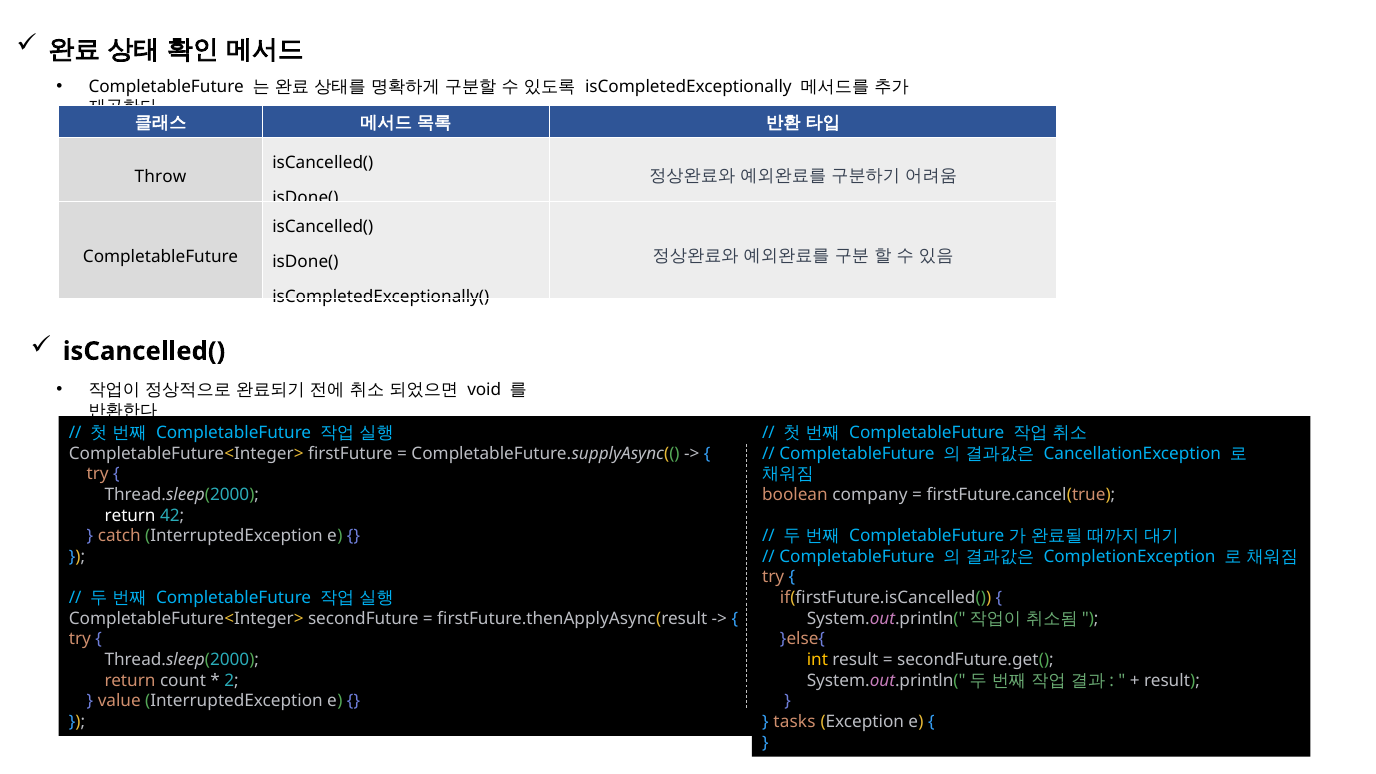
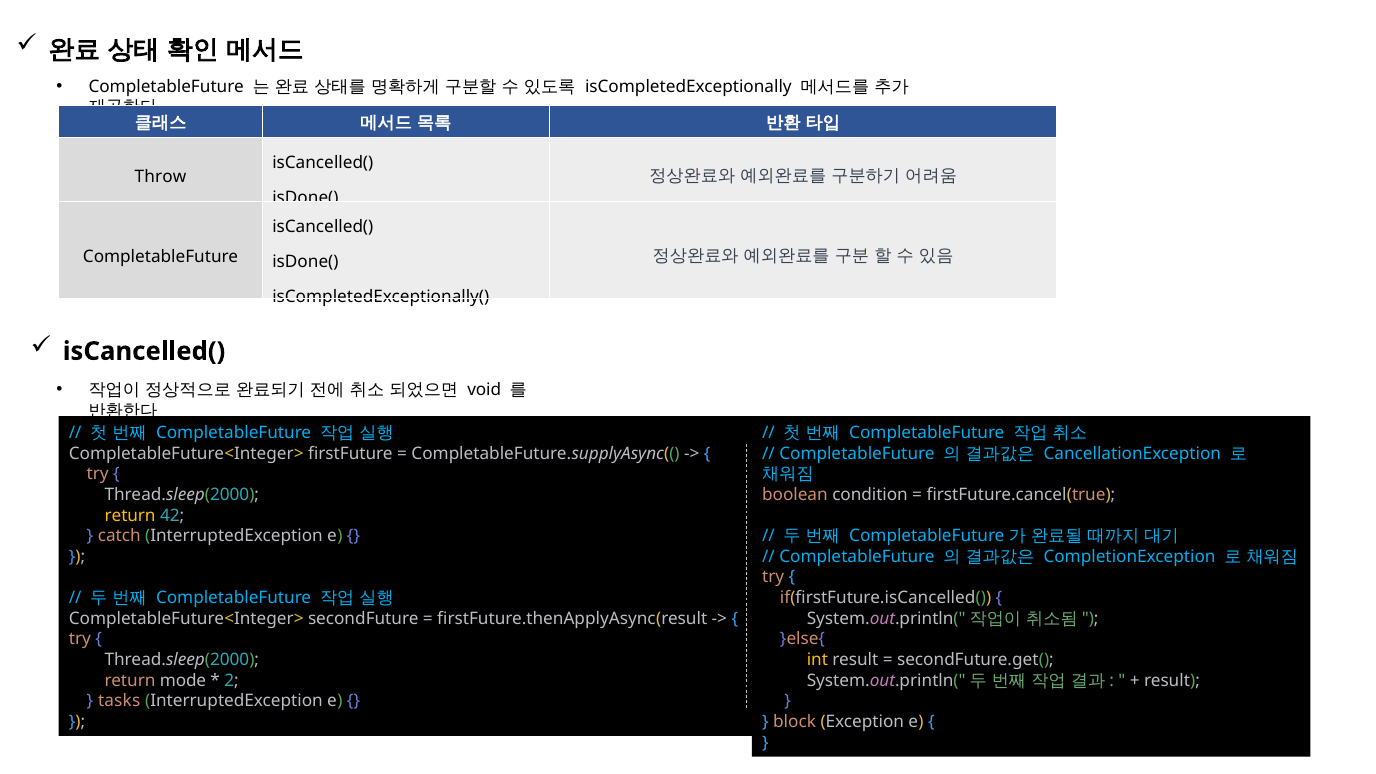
company: company -> condition (870, 495)
return colour: white -> yellow (130, 515)
count: count -> mode (183, 680)
value: value -> tasks (119, 701)
tasks: tasks -> block (795, 722)
